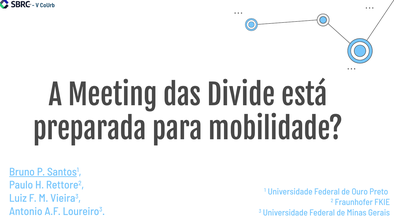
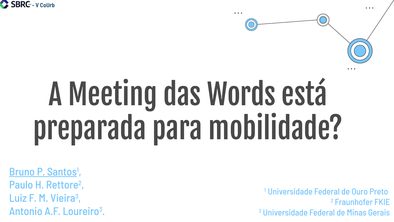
Divide: Divide -> Words (241, 96)
